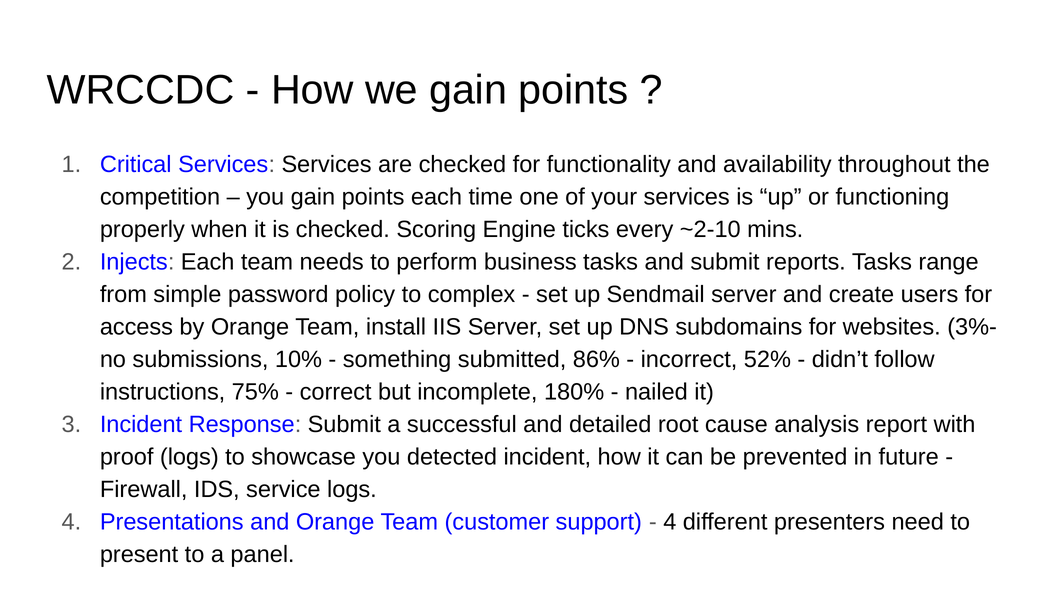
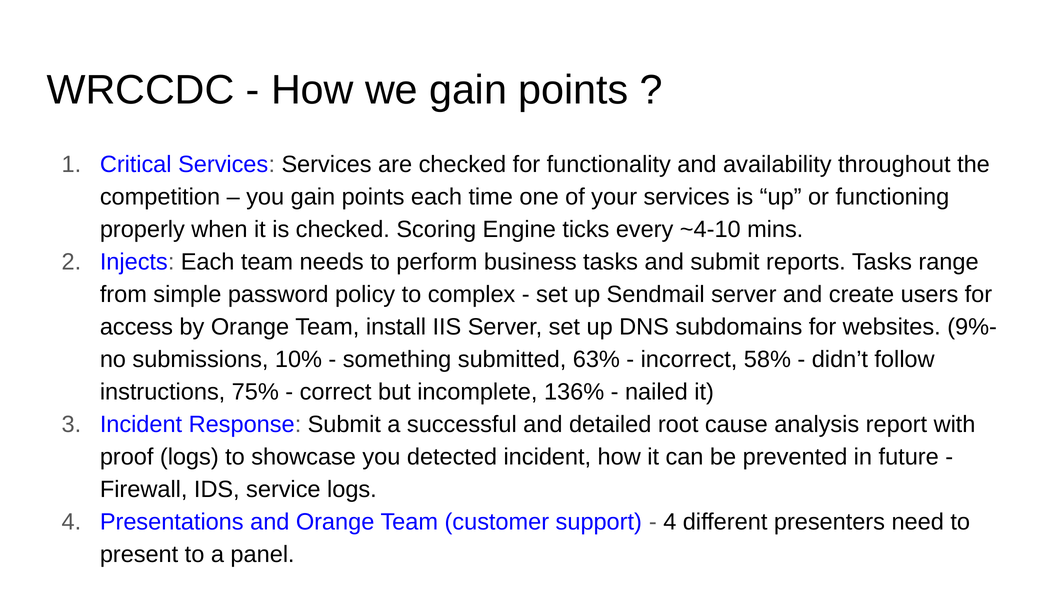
~2-10: ~2-10 -> ~4-10 (710, 230)
3%-: 3%- -> 9%- (972, 327)
86%: 86% -> 63% (596, 360)
52%: 52% -> 58% (767, 360)
180%: 180% -> 136% (574, 392)
